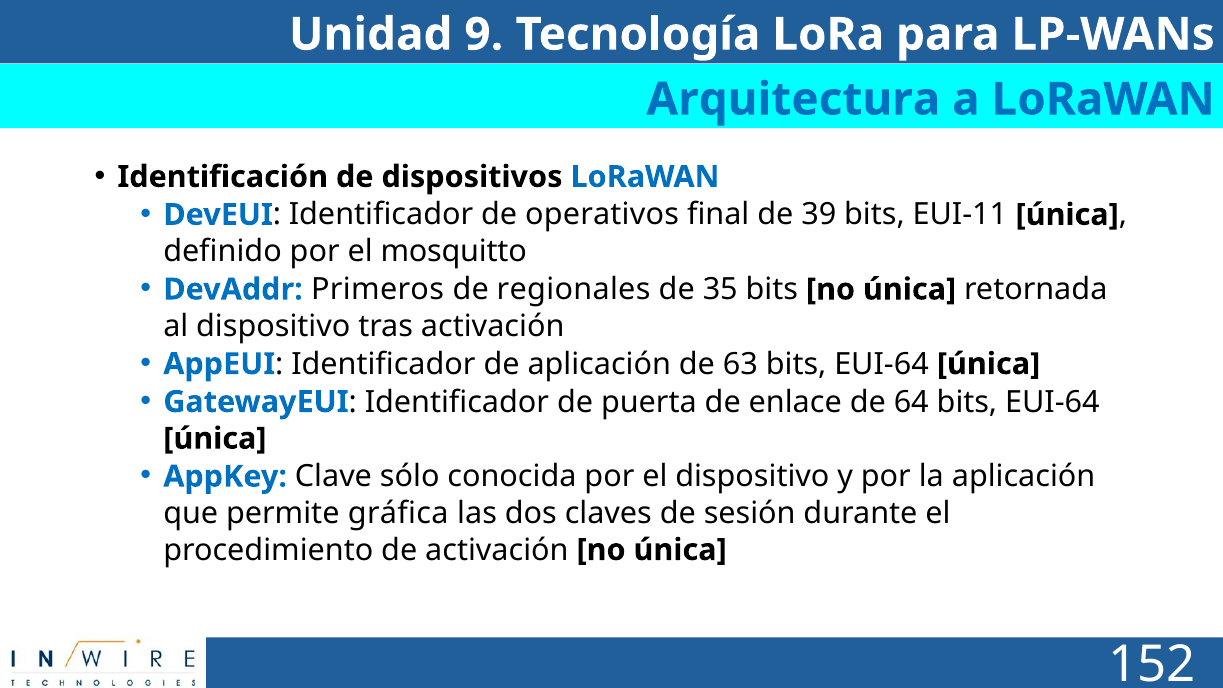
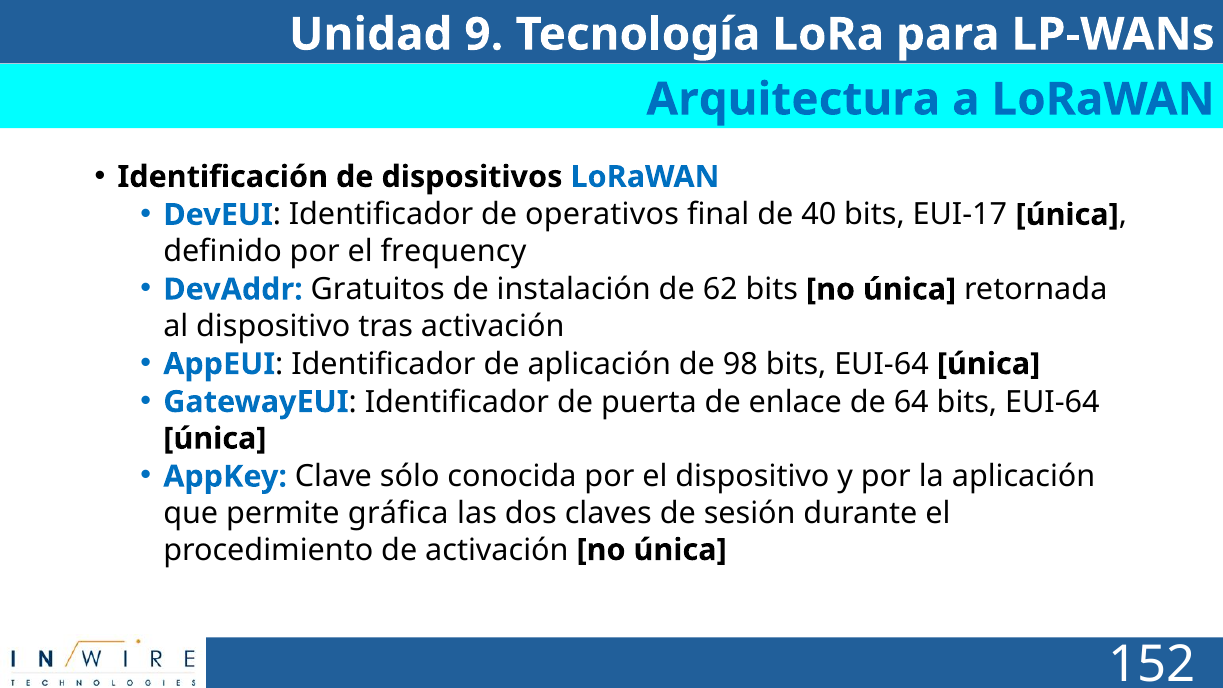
39: 39 -> 40 (819, 215)
EUI-11: EUI-11 -> EUI-17 (960, 215)
mosquitto: mosquitto -> frequency (453, 251)
Primeros: Primeros -> Gratuitos (378, 289)
regionales: regionales -> instalación (574, 289)
35: 35 -> 62 (720, 289)
63: 63 -> 98 (740, 364)
